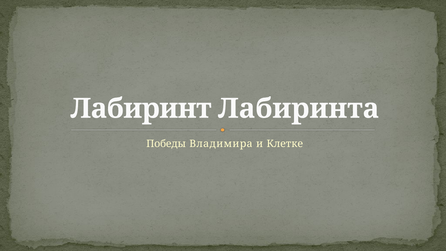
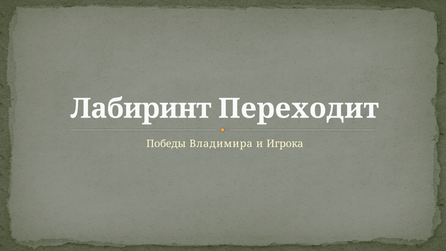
Лабиринта: Лабиринта -> Переходит (299, 108)
Клетке: Клетке -> Игрока (285, 144)
